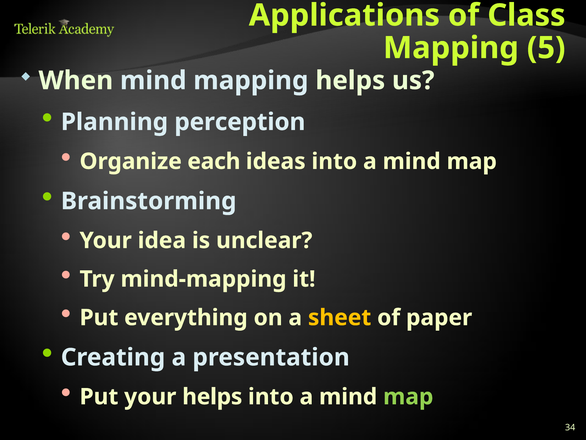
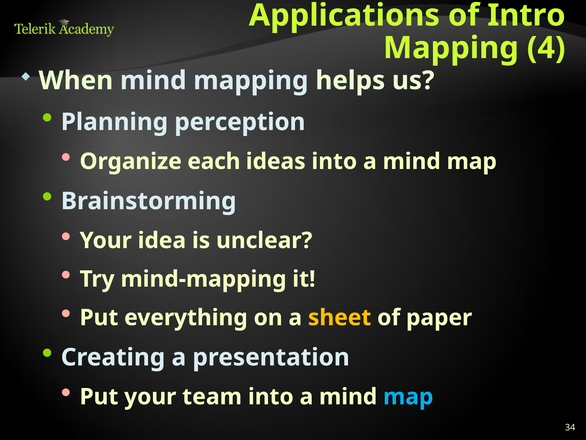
Class: Class -> Intro (526, 15)
5: 5 -> 4 (546, 48)
your helps: helps -> team (212, 396)
map colour: light green -> light blue (408, 396)
